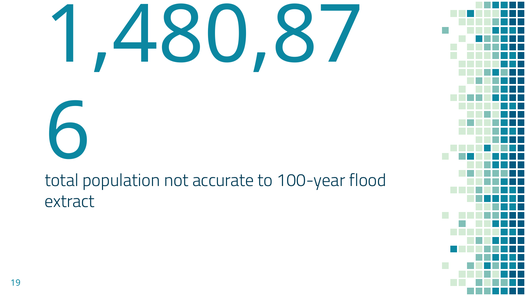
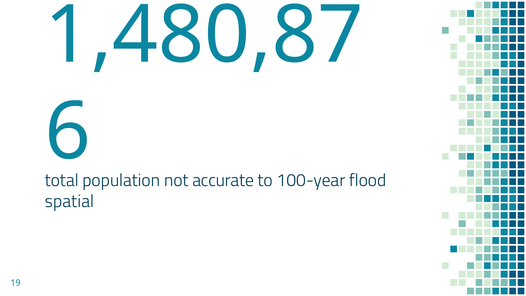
extract: extract -> spatial (69, 201)
